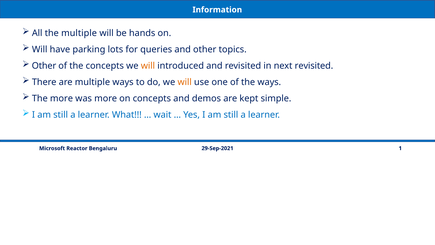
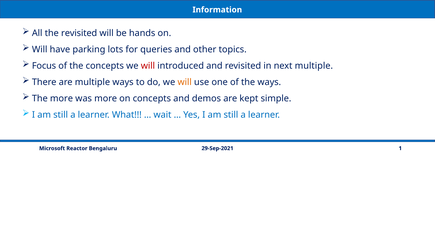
the multiple: multiple -> revisited (79, 33)
Other: Other -> Focus (44, 66)
will colour: orange -> red (148, 66)
next revisited: revisited -> multiple (314, 66)
